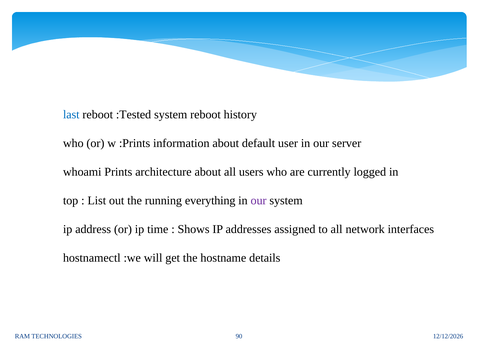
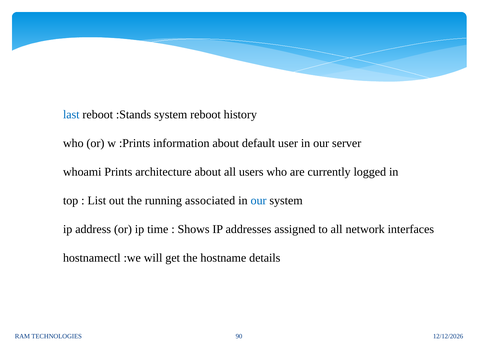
:Tested: :Tested -> :Stands (134, 115)
everything: everything -> associated (210, 201)
our colour: purple -> blue (259, 201)
